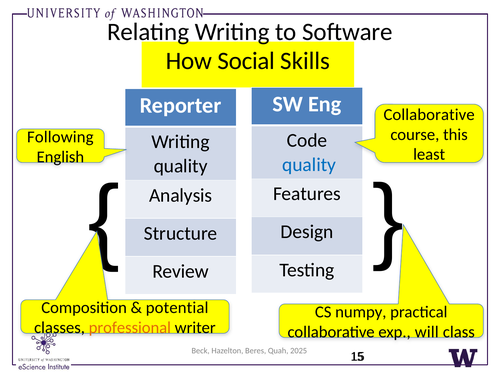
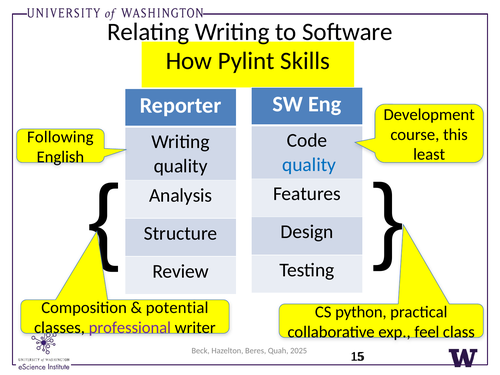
Social: Social -> Pylint (246, 61)
Collaborative: Collaborative -> Development (429, 114)
numpy: numpy -> python (361, 312)
professional colour: orange -> purple (130, 328)
will: will -> feel (427, 332)
